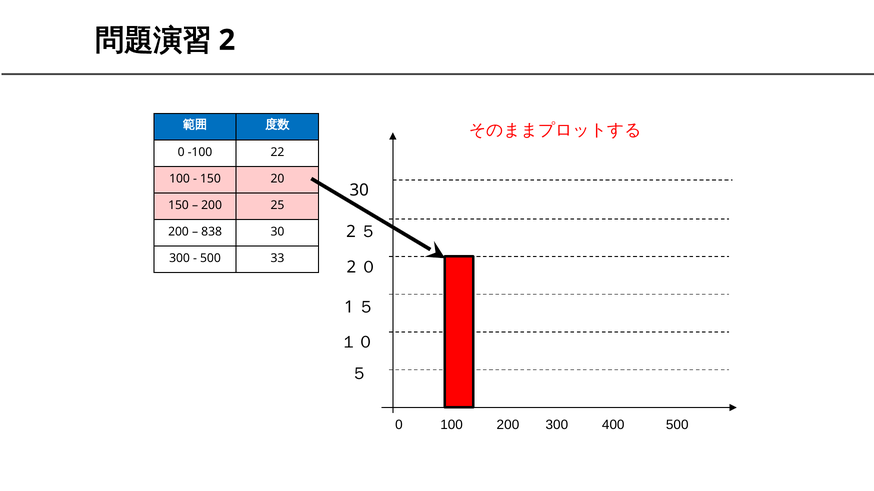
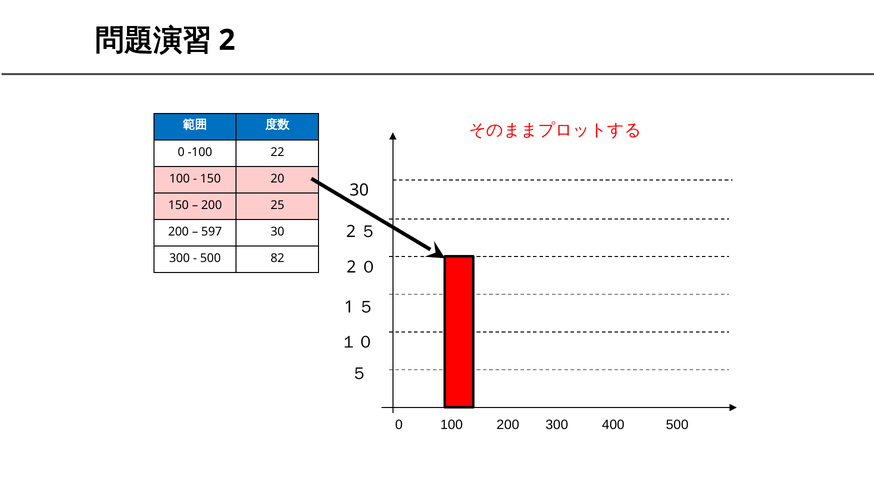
838: 838 -> 597 (212, 232)
33: 33 -> 82 (278, 259)
